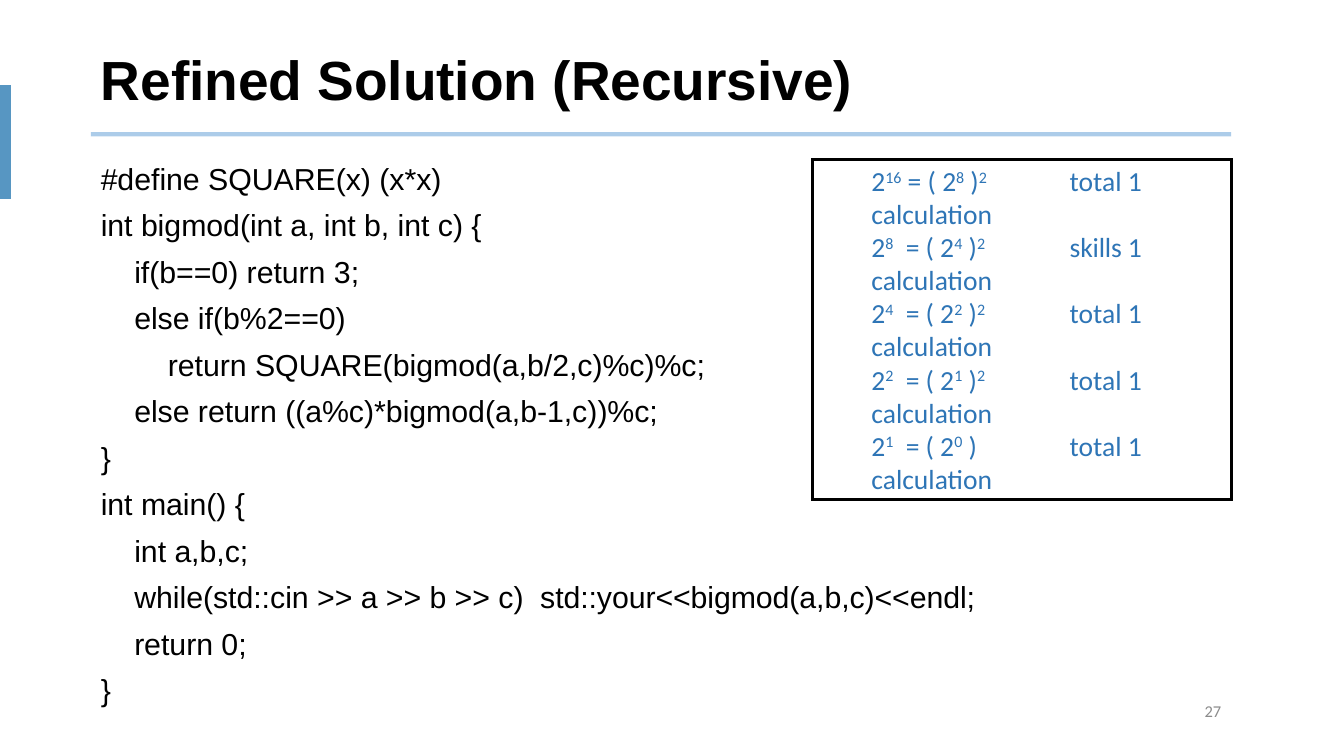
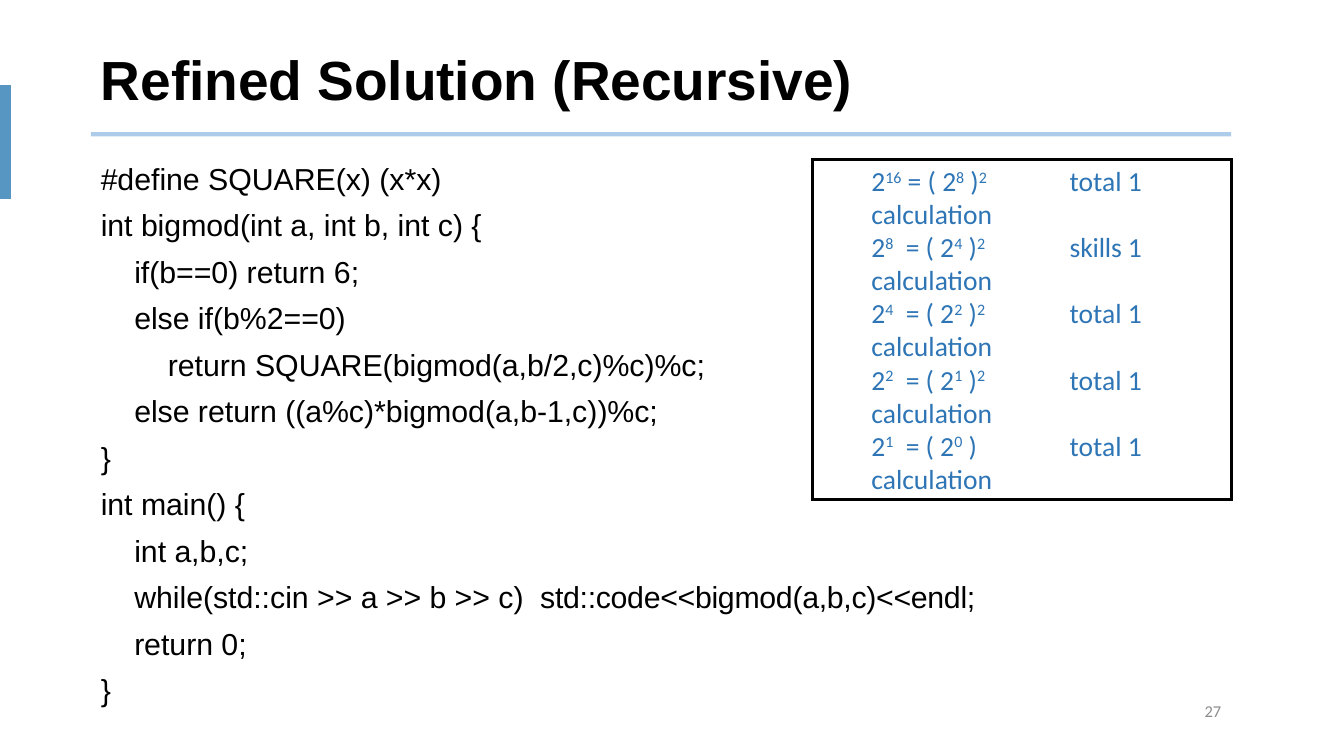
3: 3 -> 6 (347, 273)
std::your<<bigmod(a,b,c)<<endl: std::your<<bigmod(a,b,c)<<endl -> std::code<<bigmod(a,b,c)<<endl (758, 599)
